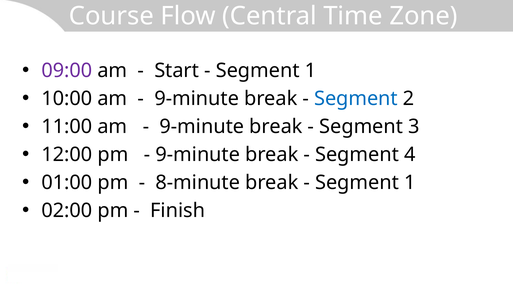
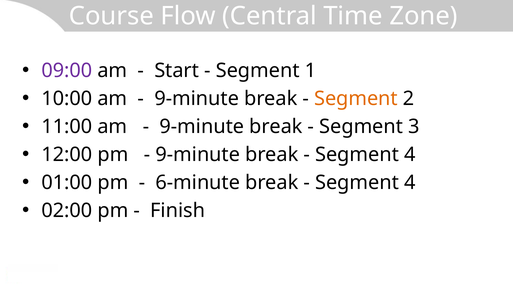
Segment colour: blue -> orange (356, 98)
8-minute: 8-minute -> 6-minute (198, 182)
1: 1 -> 4 (410, 182)
